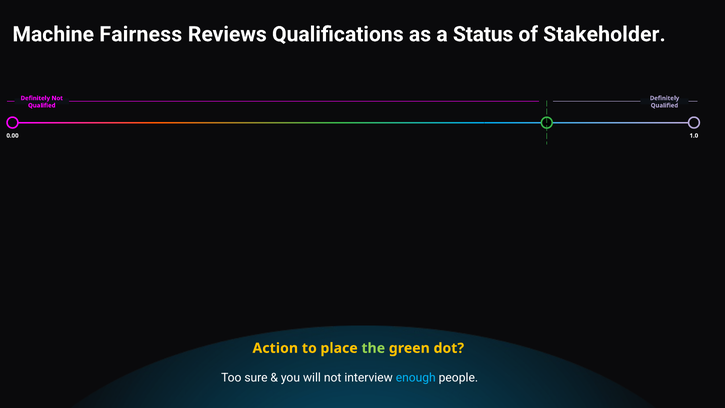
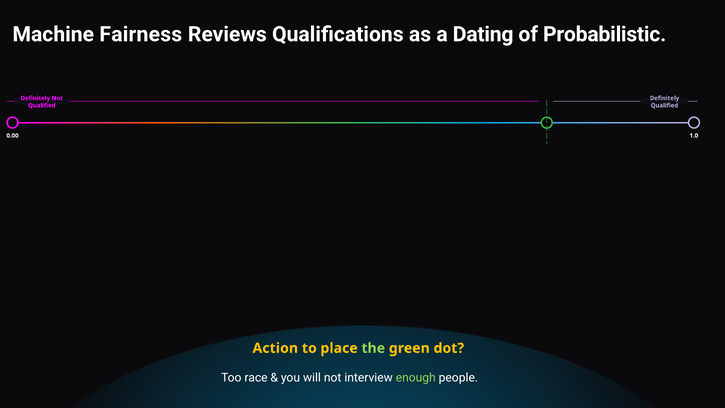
Status: Status -> Dating (483, 34)
Stakeholder: Stakeholder -> Probabilistic (605, 34)
sure: sure -> race (256, 377)
enough colour: light blue -> light green (416, 377)
